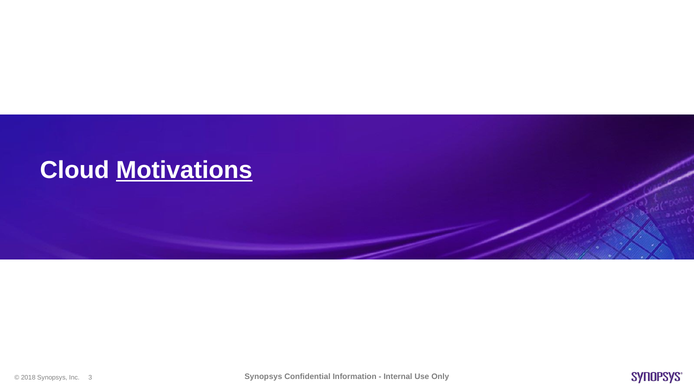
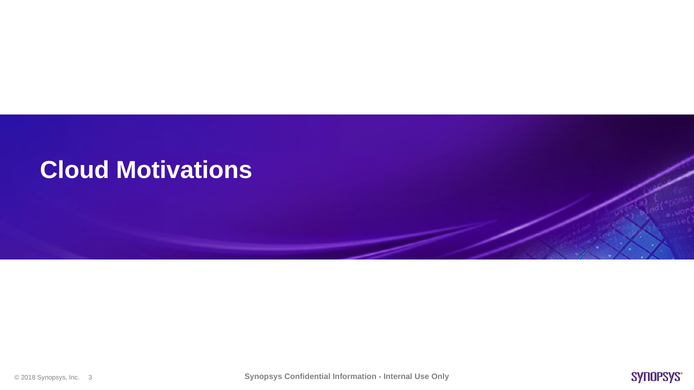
Motivations underline: present -> none (184, 170)
